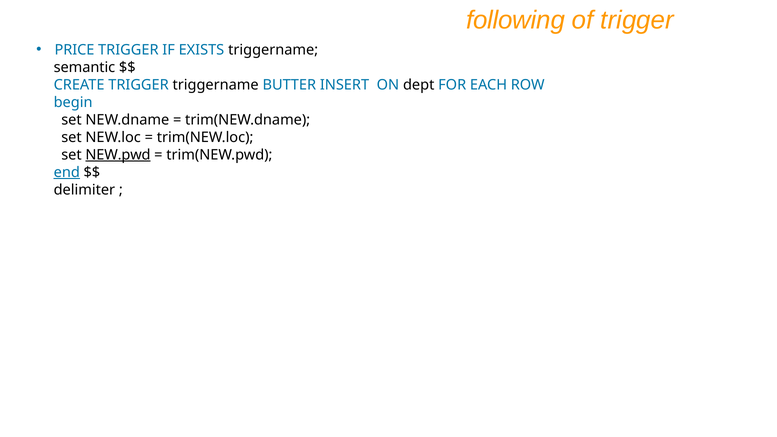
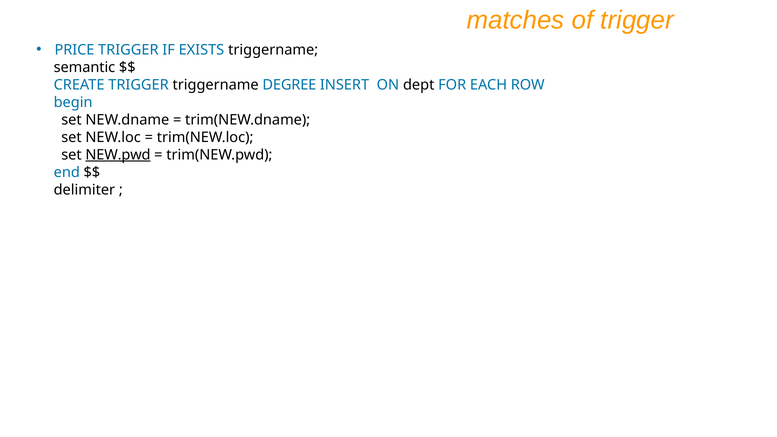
following: following -> matches (516, 20)
BUTTER: BUTTER -> DEGREE (289, 85)
end underline: present -> none (67, 172)
